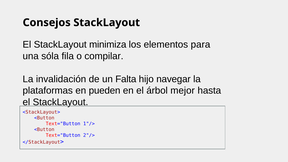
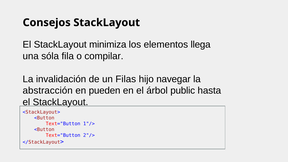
para: para -> llega (201, 45)
Falta: Falta -> Filas (126, 79)
plataformas: plataformas -> abstracción (48, 91)
mejor: mejor -> public (183, 91)
